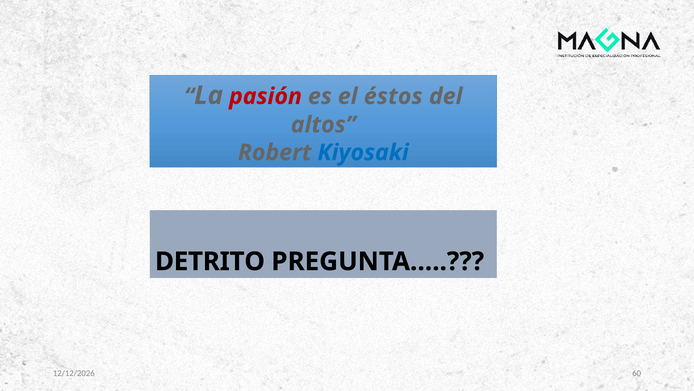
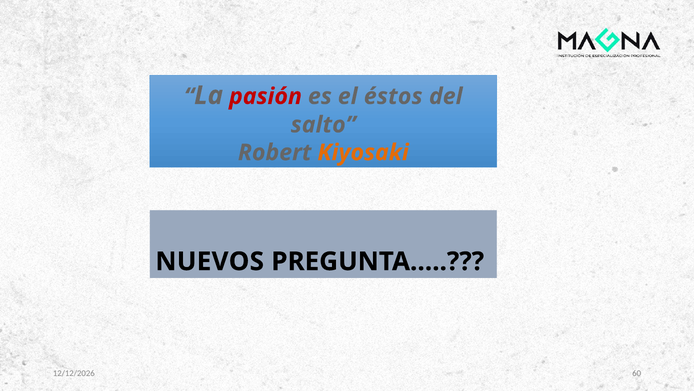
altos: altos -> salto (323, 125)
Kiyosaki colour: blue -> orange (363, 152)
DETRITO: DETRITO -> NUEVOS (210, 261)
